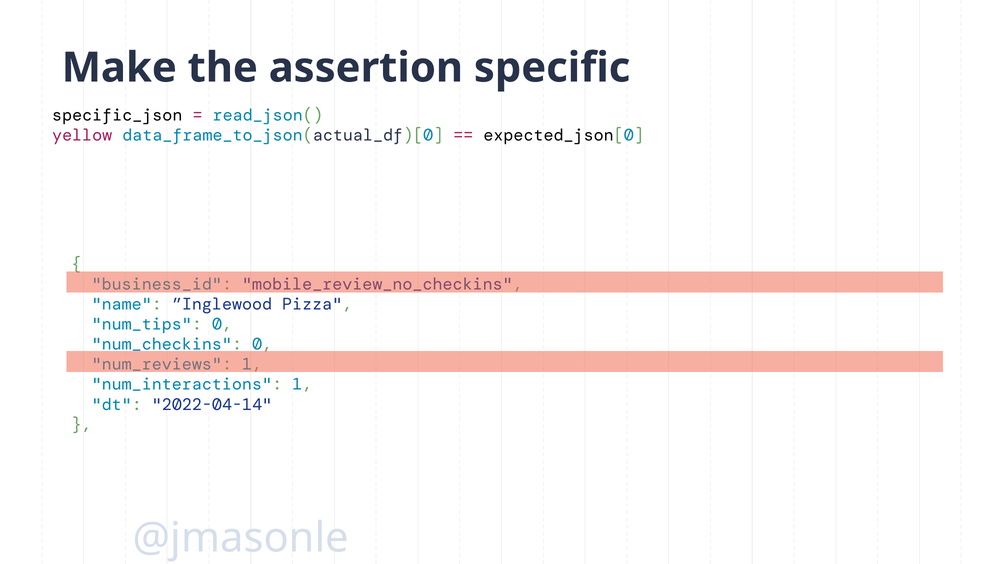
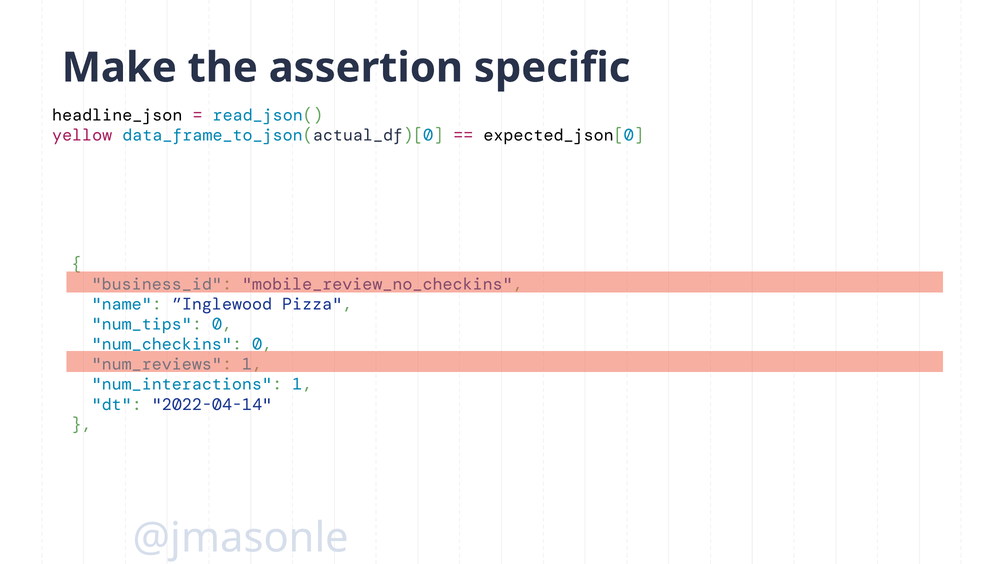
specific_json: specific_json -> headline_json (117, 115)
